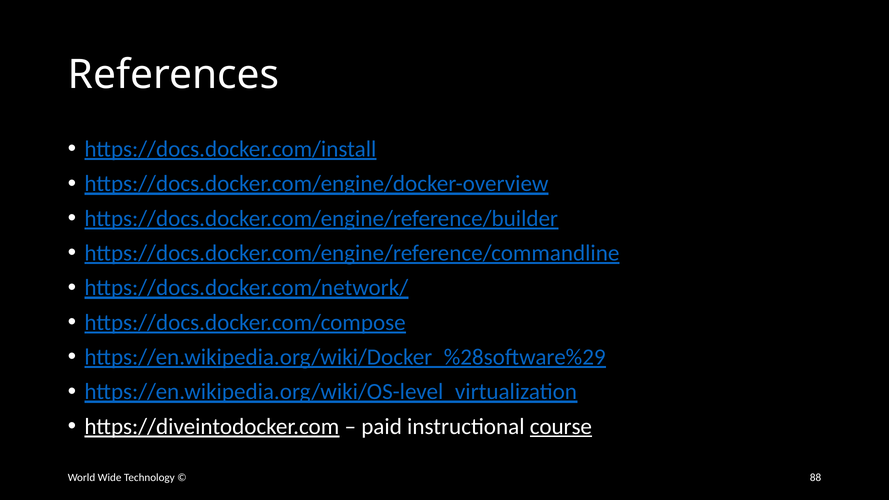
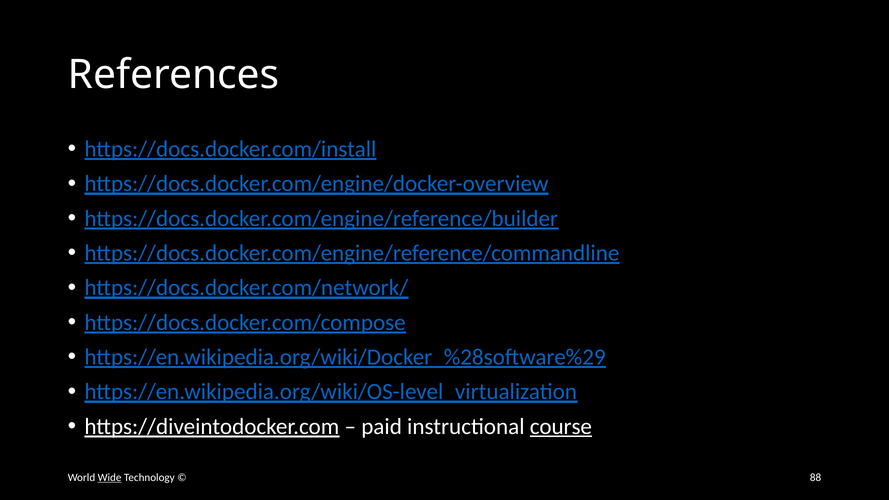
Wide underline: none -> present (110, 478)
